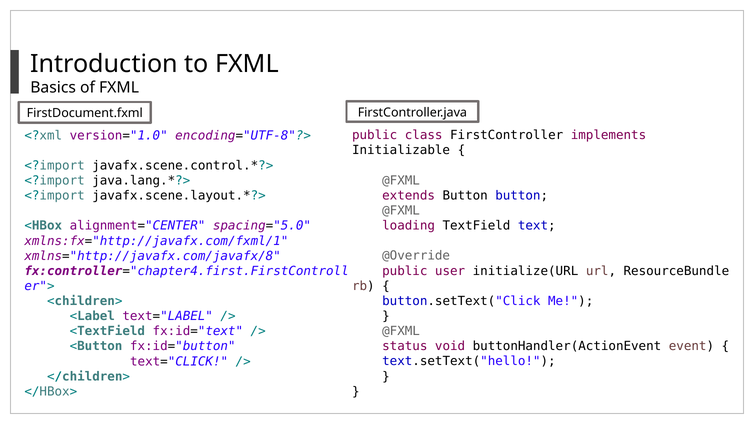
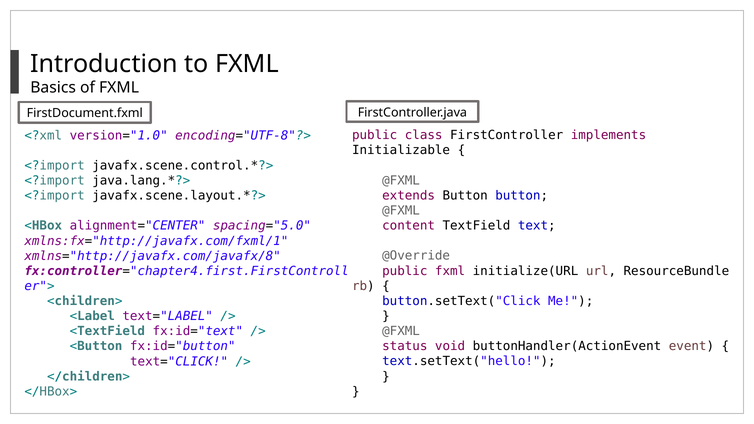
loading: loading -> content (409, 226)
public user: user -> fxml (450, 271)
